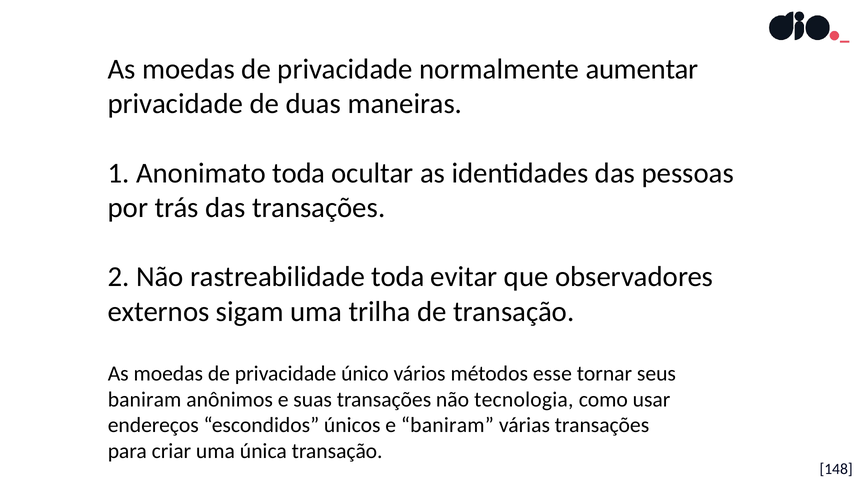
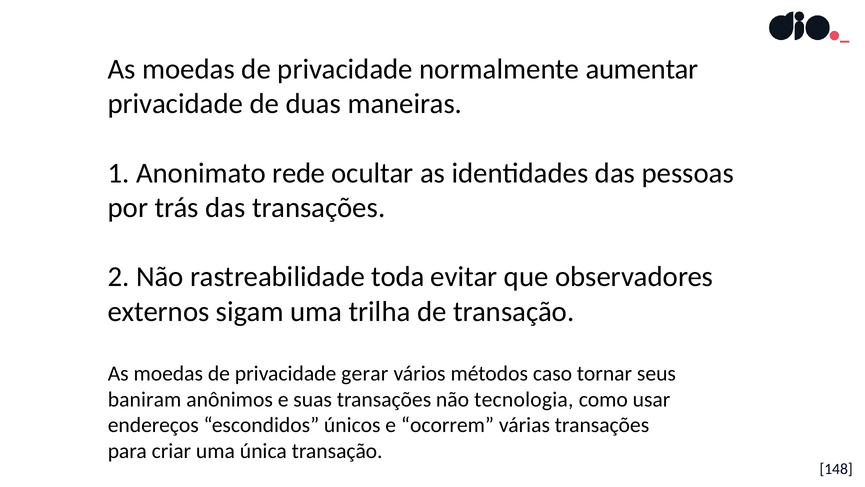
Anonimato toda: toda -> rede (299, 173)
único: único -> gerar (365, 373)
esse: esse -> caso (553, 373)
e baniram: baniram -> ocorrem (448, 425)
